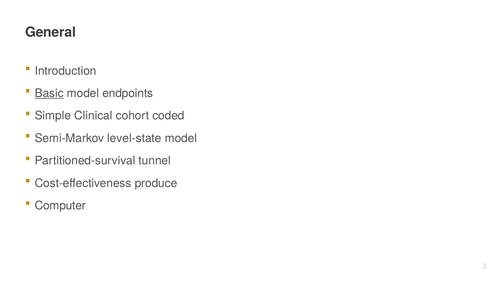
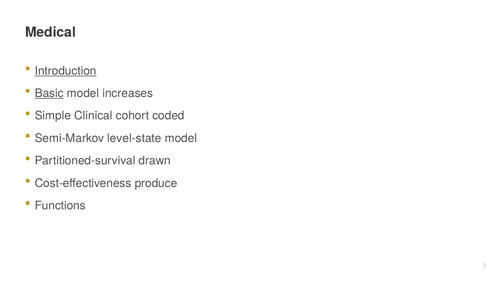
General: General -> Medical (50, 32)
Introduction underline: none -> present (66, 71)
endpoints: endpoints -> increases (128, 93)
tunnel: tunnel -> drawn (155, 161)
Computer: Computer -> Functions (60, 206)
